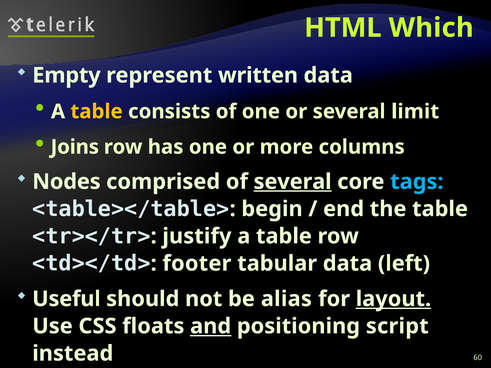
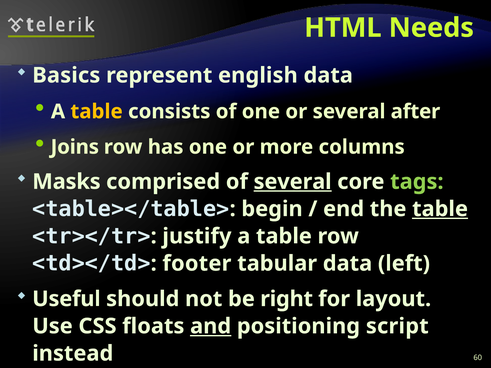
Which: Which -> Needs (431, 28)
Empty: Empty -> Basics (66, 75)
written: written -> english (258, 75)
limit: limit -> after (415, 112)
Nodes: Nodes -> Masks (66, 182)
tags colour: light blue -> light green (417, 182)
table underline: none -> present (440, 209)
alias: alias -> right (287, 299)
layout underline: present -> none (393, 299)
